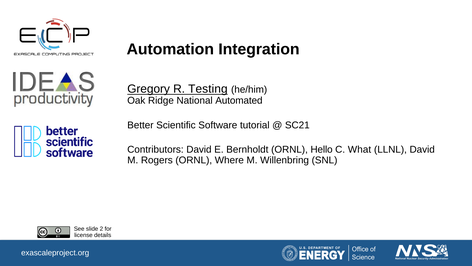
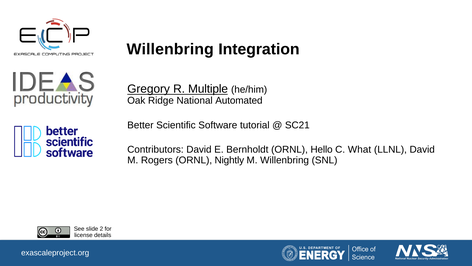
Automation: Automation -> Willenbring (170, 49)
Testing: Testing -> Multiple (208, 89)
Where: Where -> Nightly (229, 160)
